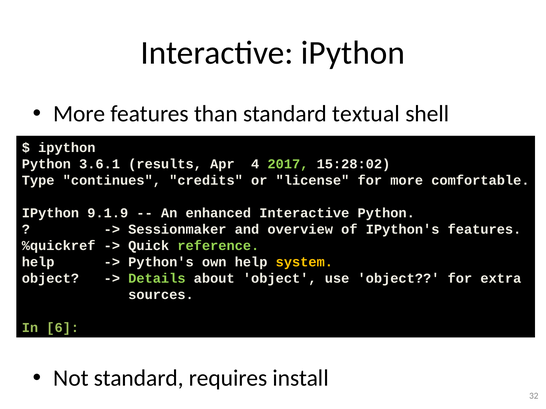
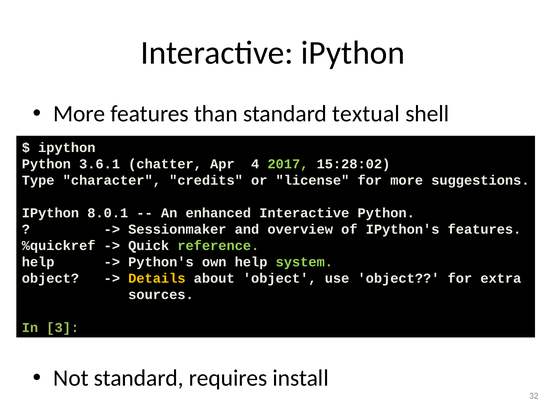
results: results -> chatter (165, 164)
continues: continues -> character (112, 181)
comfortable: comfortable -> suggestions (480, 181)
9.1.9: 9.1.9 -> 8.0.1 (108, 213)
system colour: yellow -> light green (304, 262)
Details colour: light green -> yellow (157, 279)
6: 6 -> 3 (63, 328)
